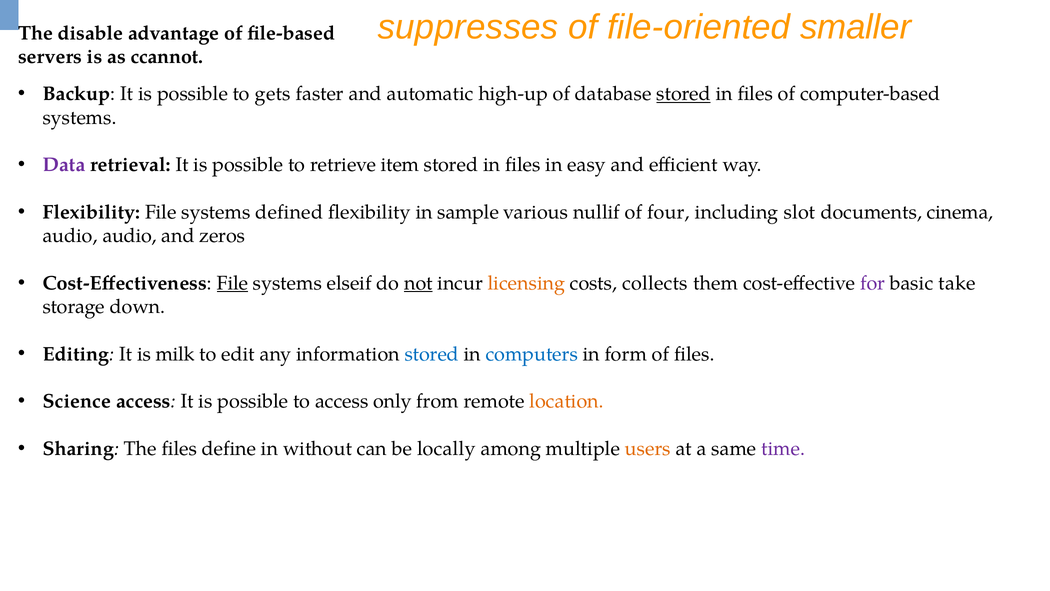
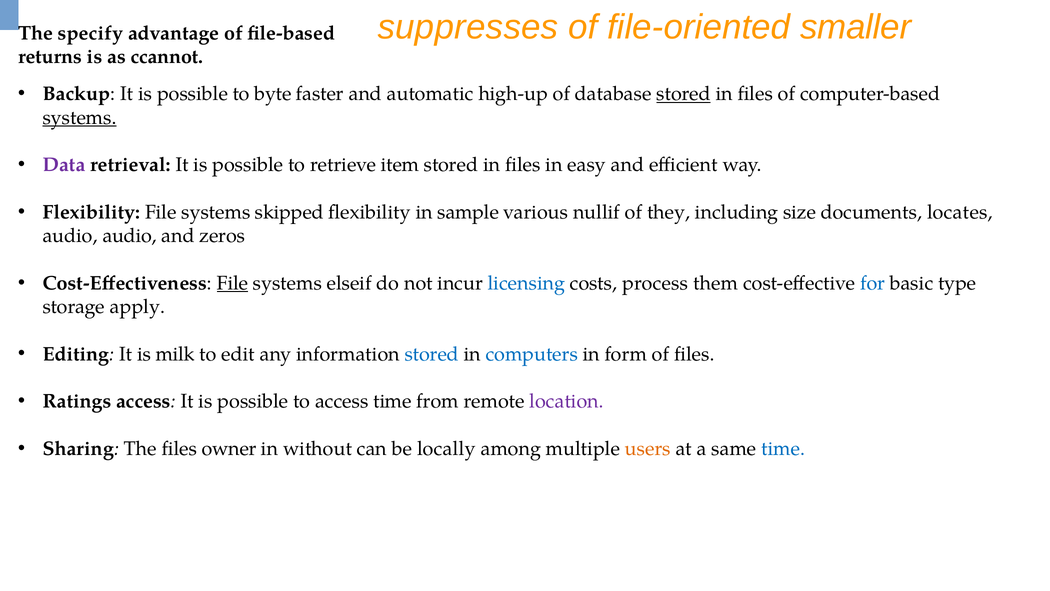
disable: disable -> specify (90, 33)
servers: servers -> returns (50, 57)
gets: gets -> byte (273, 94)
systems underline: none -> present (80, 118)
defined: defined -> skipped (289, 212)
four: four -> they (669, 212)
slot: slot -> size (800, 212)
cinema: cinema -> locates (960, 212)
not underline: present -> none (418, 283)
licensing colour: orange -> blue (526, 283)
collects: collects -> process (655, 283)
for colour: purple -> blue (873, 283)
take: take -> type (957, 283)
down: down -> apply (138, 307)
Science: Science -> Ratings (77, 401)
access only: only -> time (392, 401)
location colour: orange -> purple (567, 401)
define: define -> owner (229, 448)
time colour: purple -> blue (783, 448)
